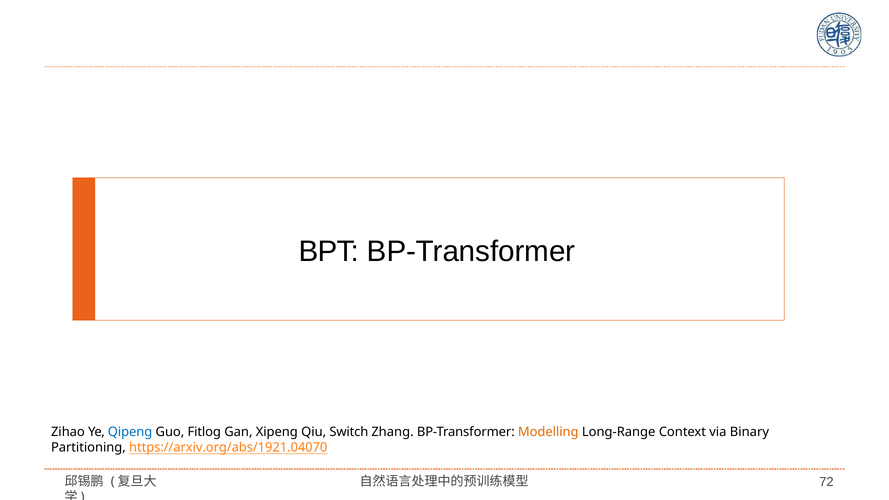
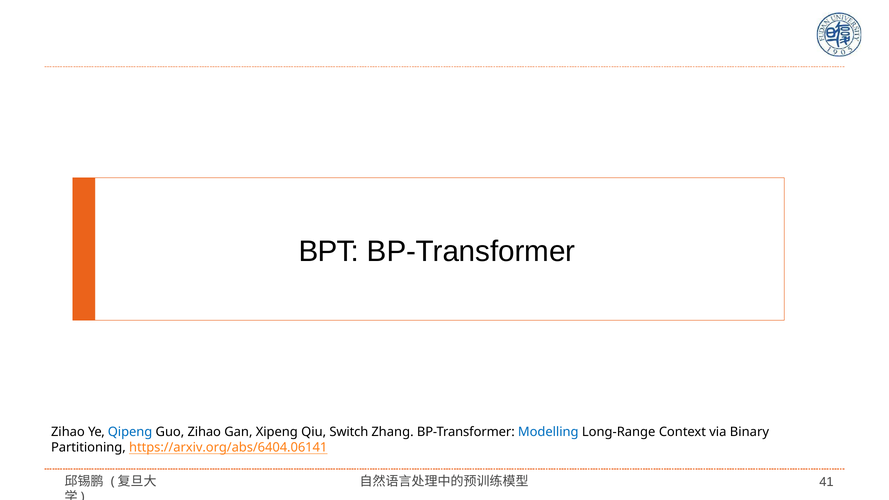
Guo Fitlog: Fitlog -> Zihao (204, 432)
Modelling colour: orange -> blue (548, 432)
https://arxiv.org/abs/1921.04070: https://arxiv.org/abs/1921.04070 -> https://arxiv.org/abs/6404.06141 (228, 448)
72: 72 -> 41 (826, 482)
